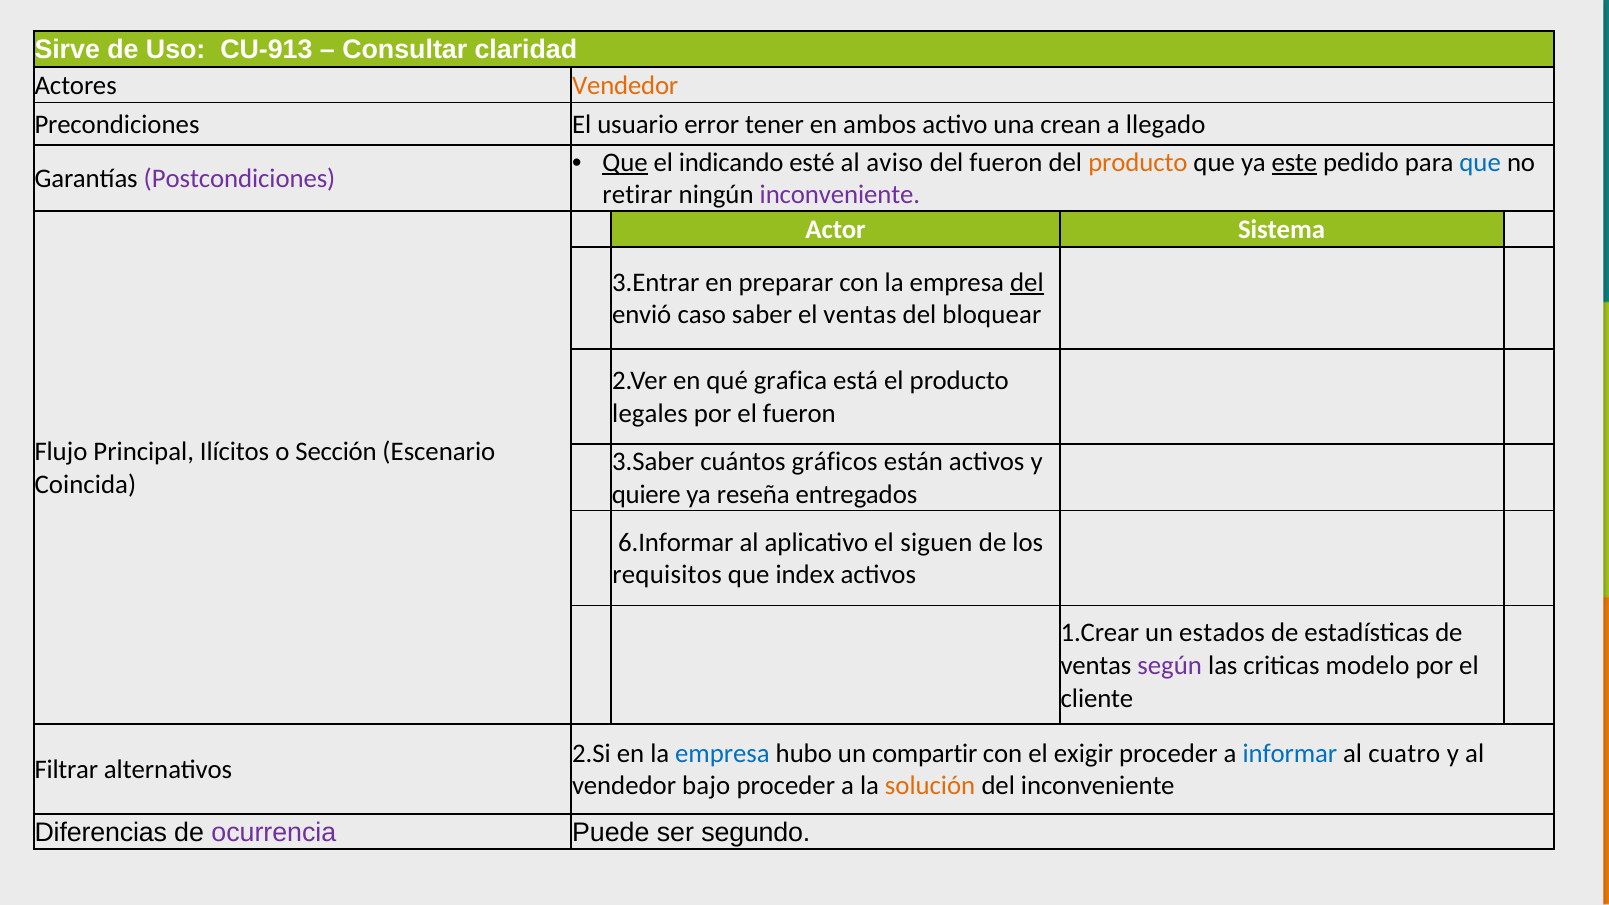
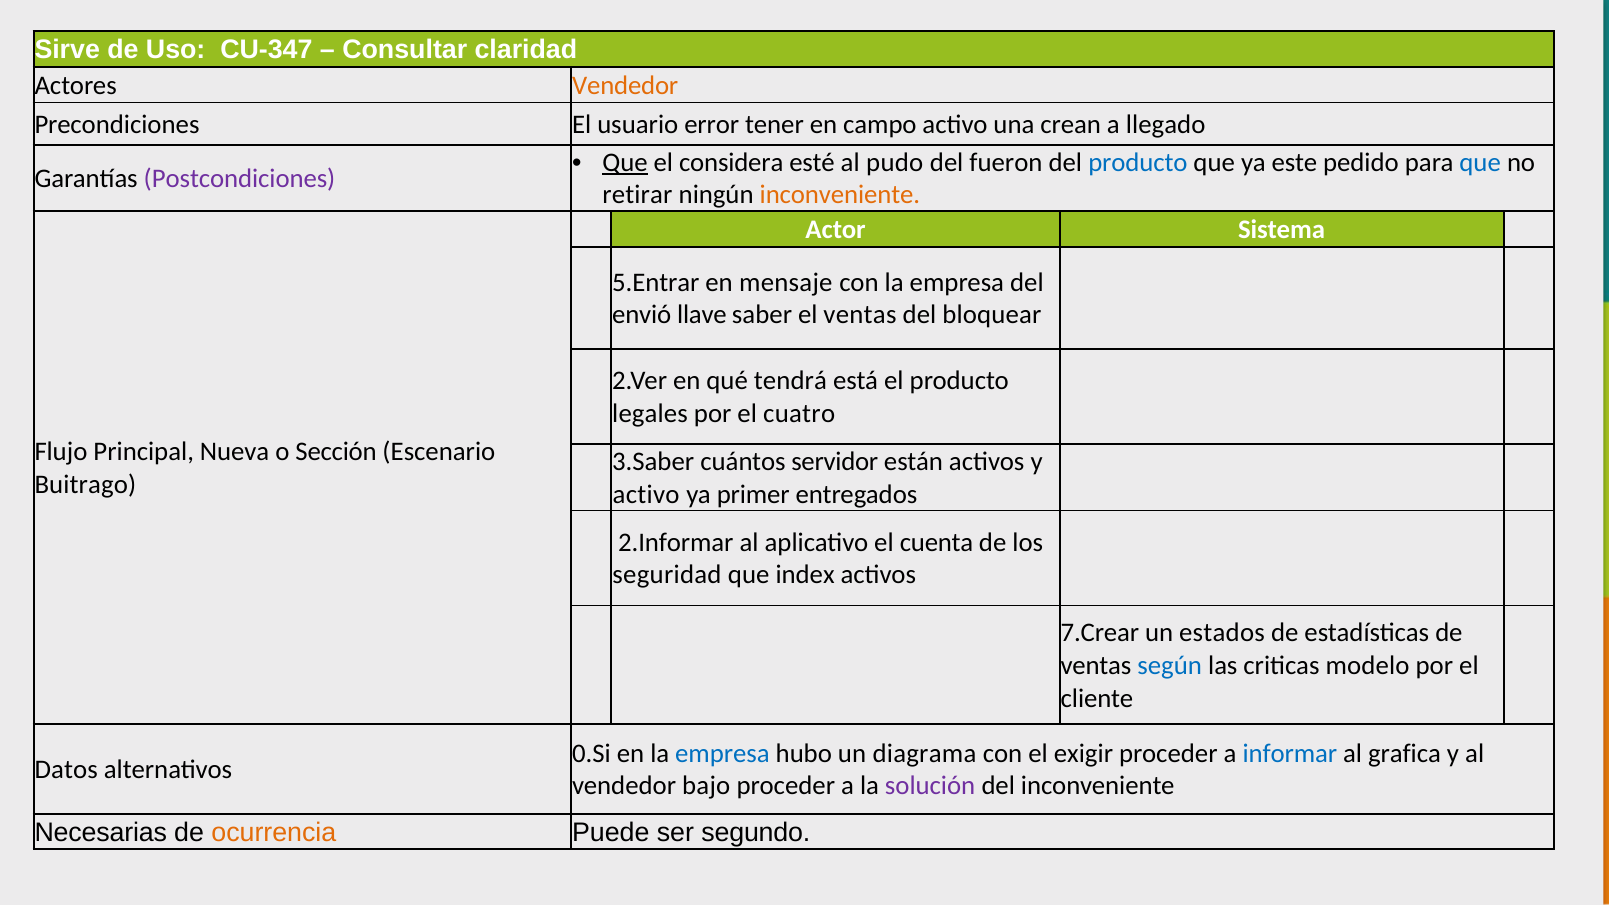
CU-913: CU-913 -> CU-347 (266, 50)
ambos: ambos -> campo (880, 124)
indicando: indicando -> considera (731, 162)
aviso: aviso -> pudo (895, 162)
producto colour: orange -> blue (1138, 162)
este underline: present -> none (1294, 162)
inconveniente colour: purple -> orange (840, 195)
3.Entrar: 3.Entrar -> 5.Entrar (656, 282)
preparar: preparar -> mensaje (786, 282)
del underline: present -> none (1027, 282)
caso: caso -> llave (702, 315)
grafica: grafica -> tendrá (790, 381)
el fueron: fueron -> cuatro (799, 414)
Ilícitos: Ilícitos -> Nueva (235, 452)
gráficos: gráficos -> servidor (835, 462)
Coincida: Coincida -> Buitrago (85, 485)
quiere: quiere -> activo (646, 494)
reseña: reseña -> primer (753, 494)
6.Informar: 6.Informar -> 2.Informar (676, 542)
siguen: siguen -> cuenta (937, 542)
requisitos: requisitos -> seguridad (667, 575)
1.Crear: 1.Crear -> 7.Crear (1100, 633)
según colour: purple -> blue (1170, 666)
2.Si: 2.Si -> 0.Si (591, 753)
compartir: compartir -> diagrama (924, 753)
cuatro: cuatro -> grafica (1404, 753)
Filtrar: Filtrar -> Datos (66, 770)
solución colour: orange -> purple (930, 786)
Diferencias: Diferencias -> Necesarias (101, 833)
ocurrencia colour: purple -> orange (274, 833)
